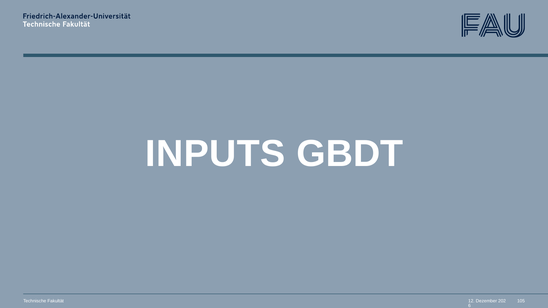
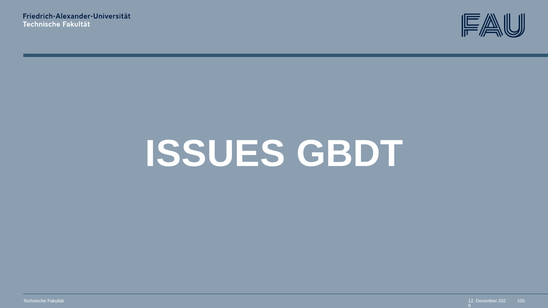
INPUTS: INPUTS -> ISSUES (215, 154)
